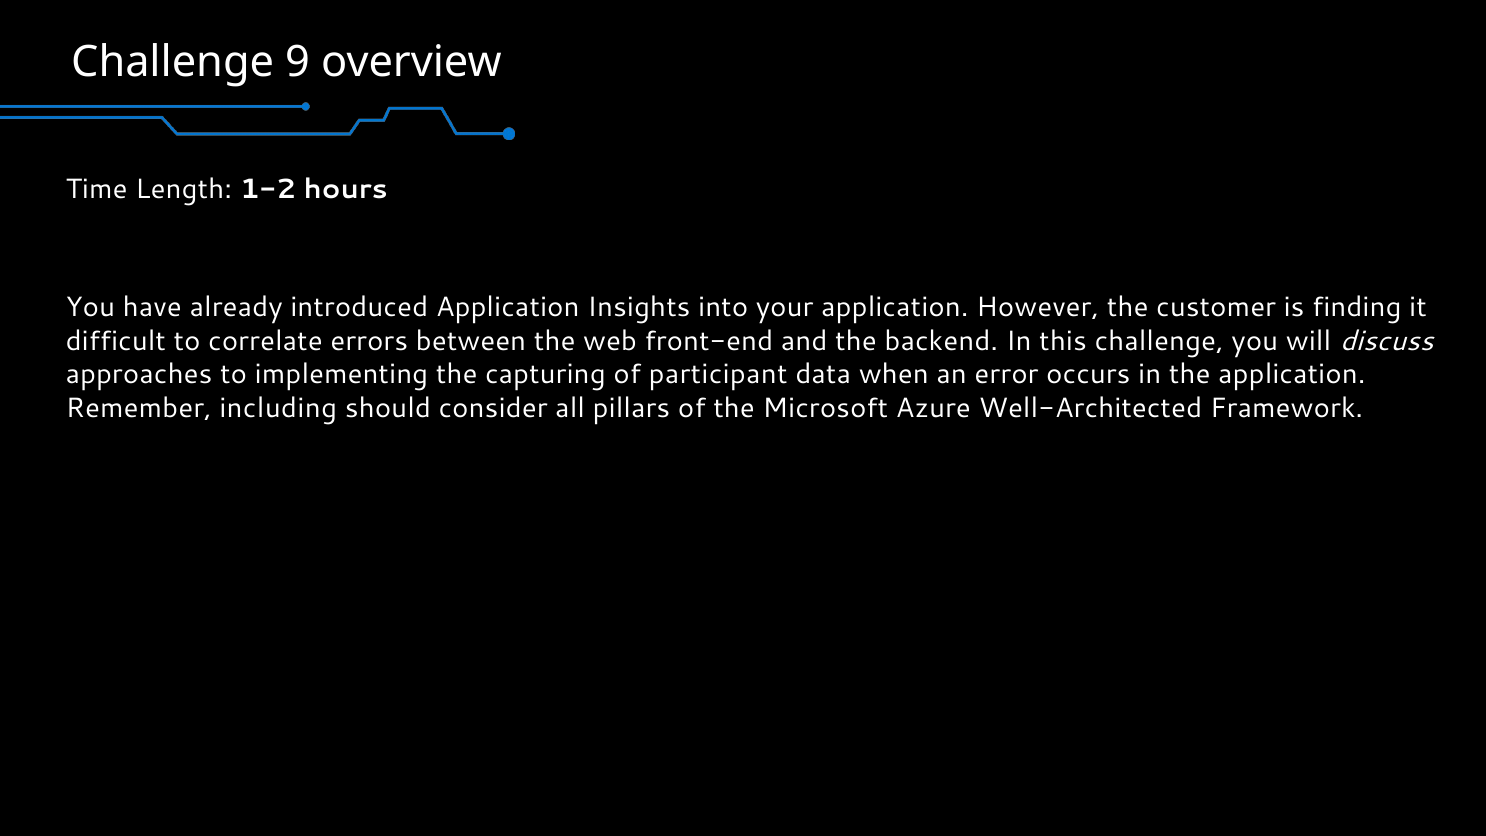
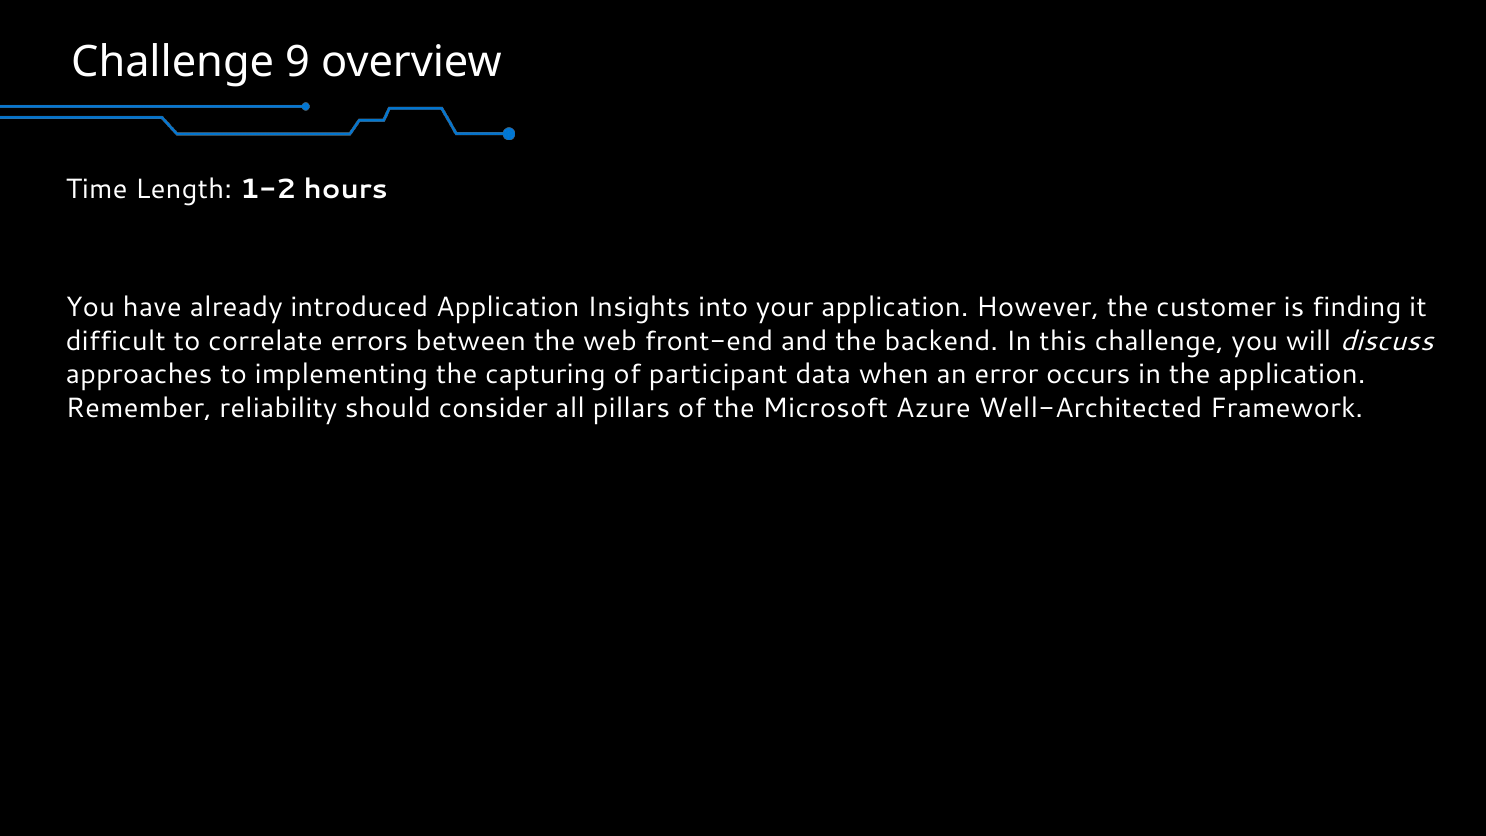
including: including -> reliability (278, 408)
